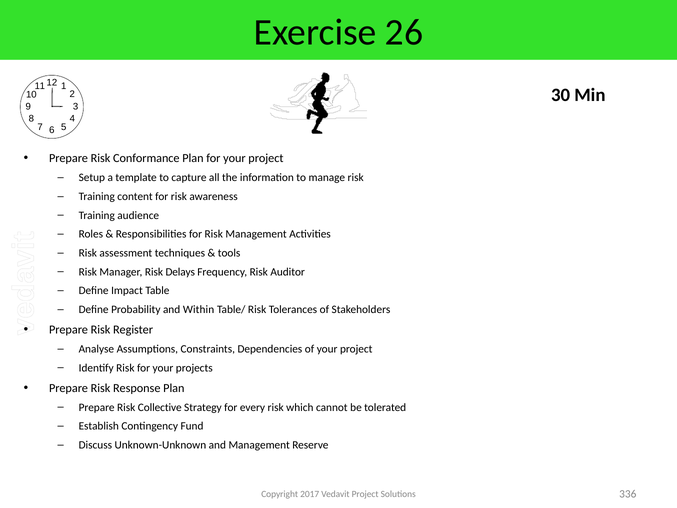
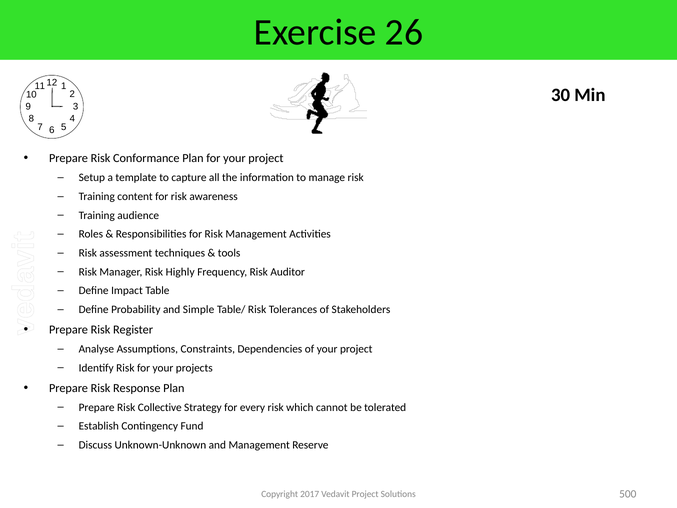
Delays: Delays -> Highly (180, 272)
Within: Within -> Simple (199, 309)
336: 336 -> 500 (628, 494)
